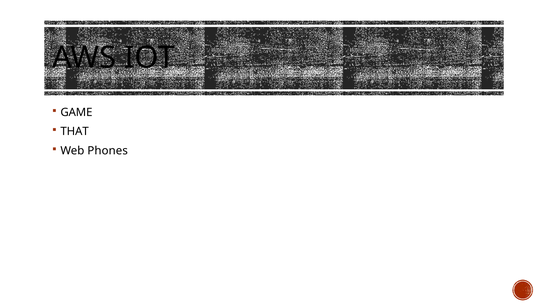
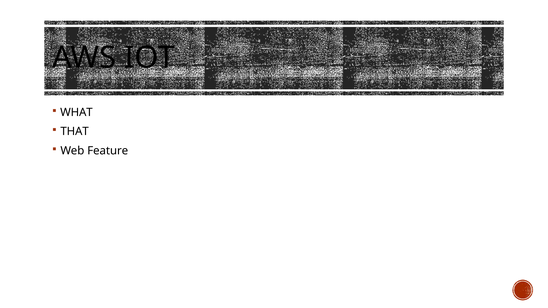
GAME: GAME -> WHAT (76, 112)
Phones: Phones -> Feature (108, 151)
